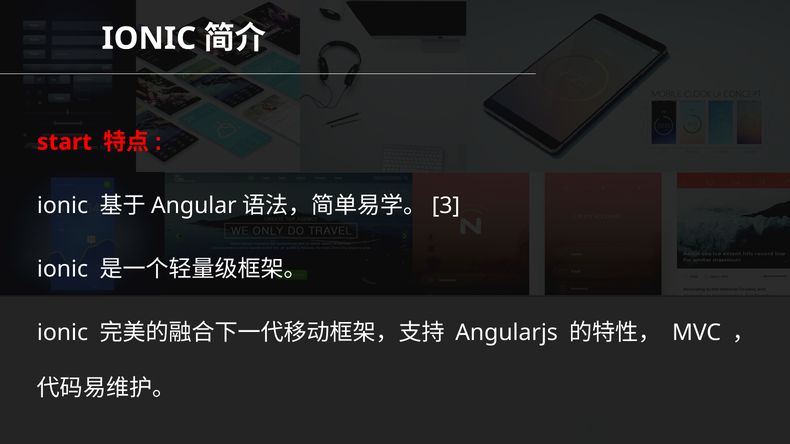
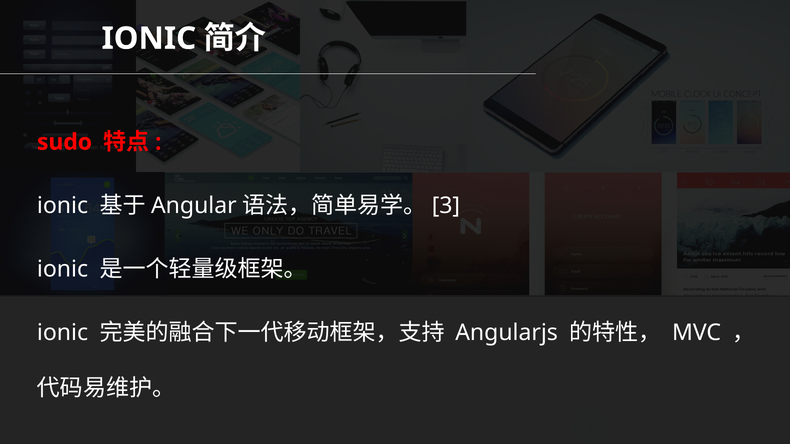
start: start -> sudo (65, 142)
